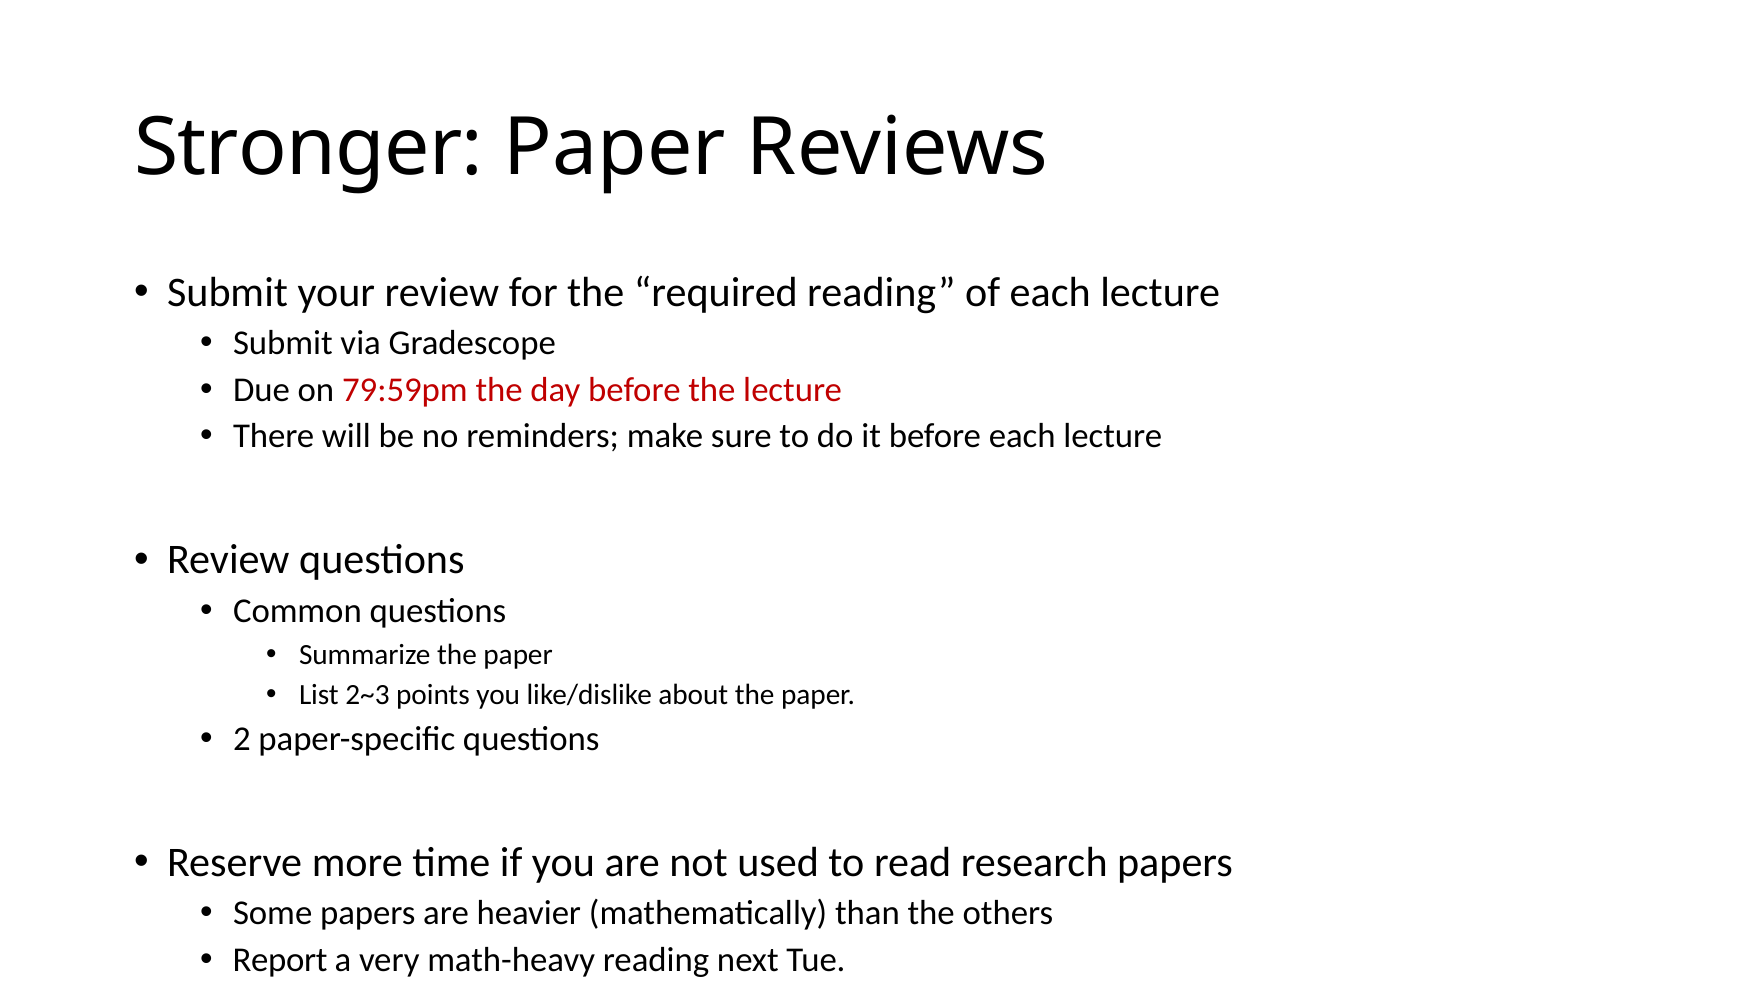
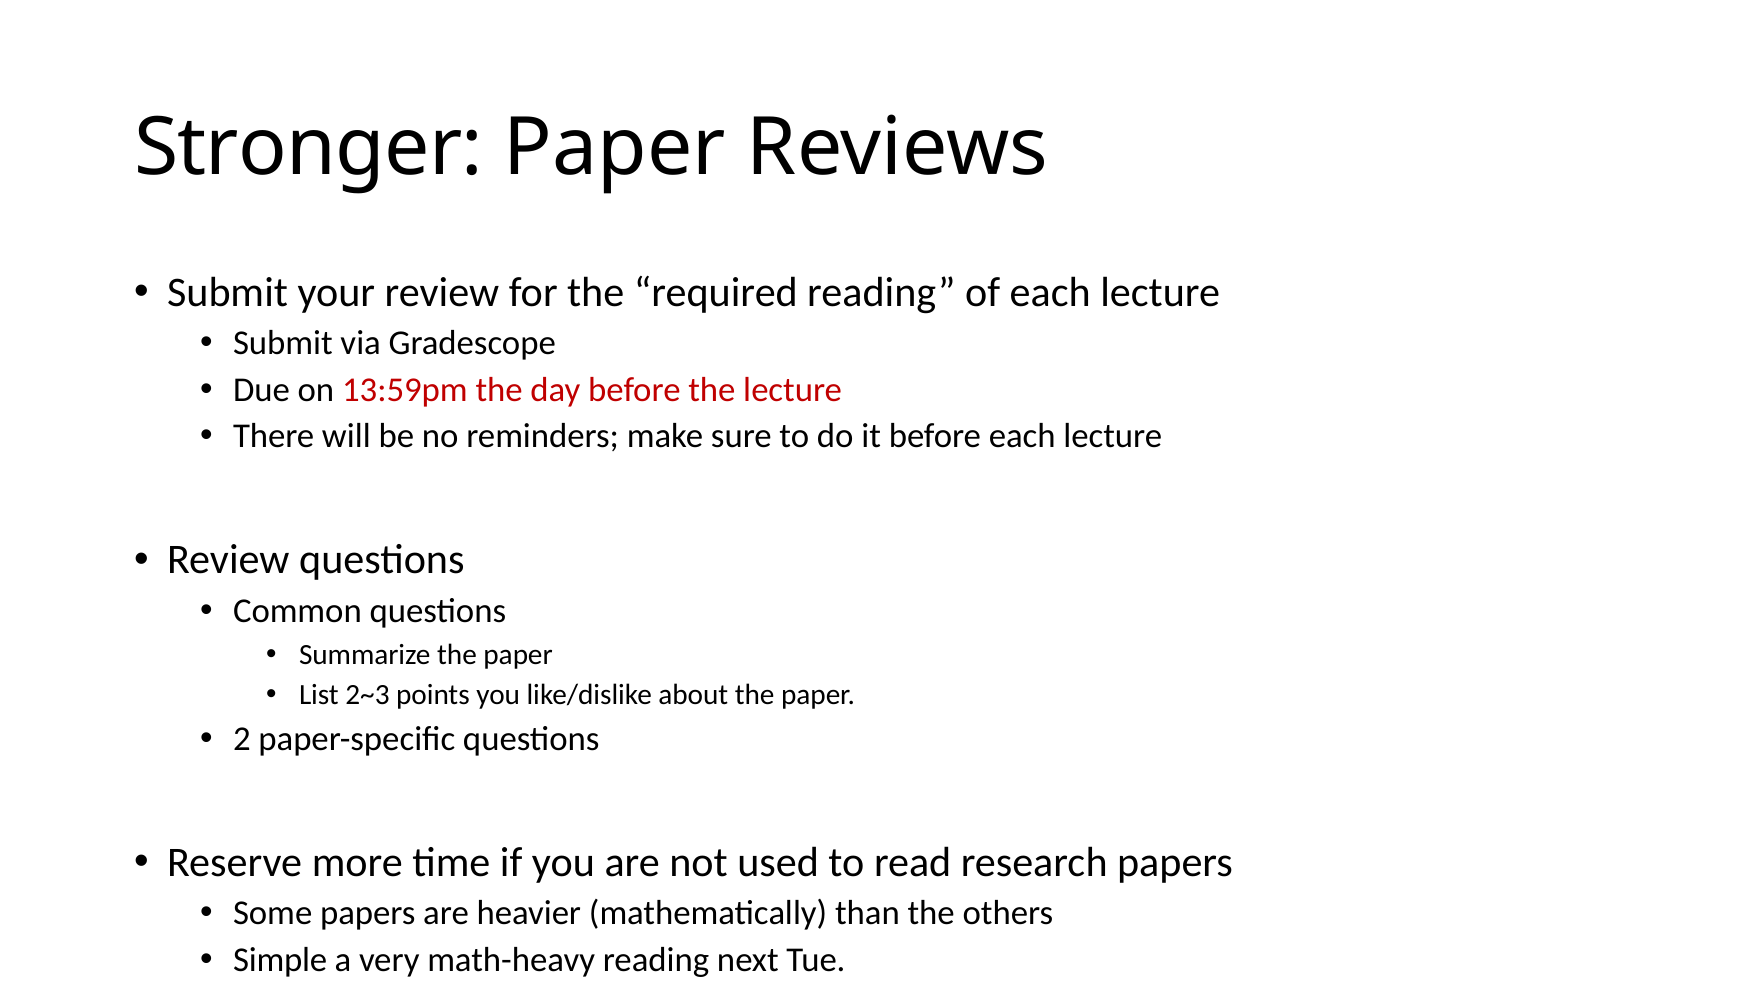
79:59pm: 79:59pm -> 13:59pm (405, 390)
Report: Report -> Simple (280, 960)
